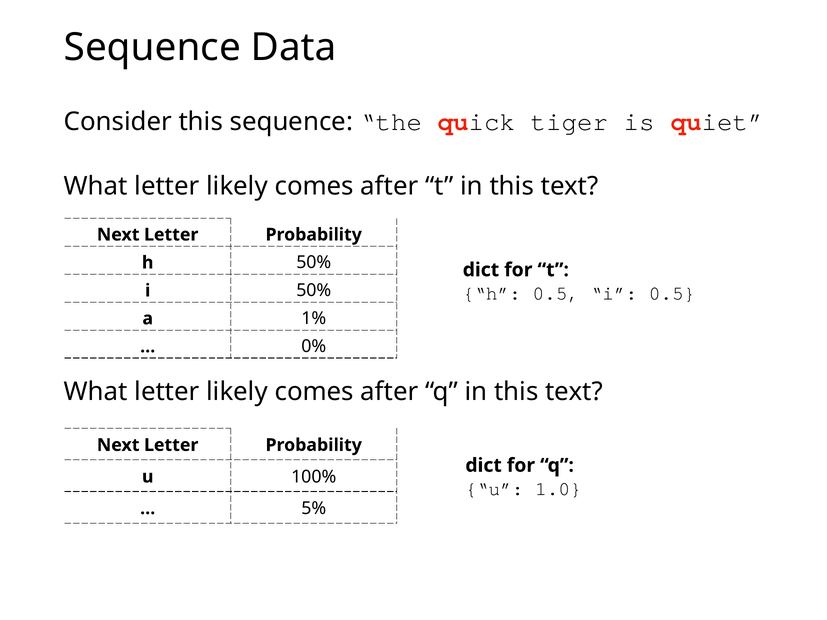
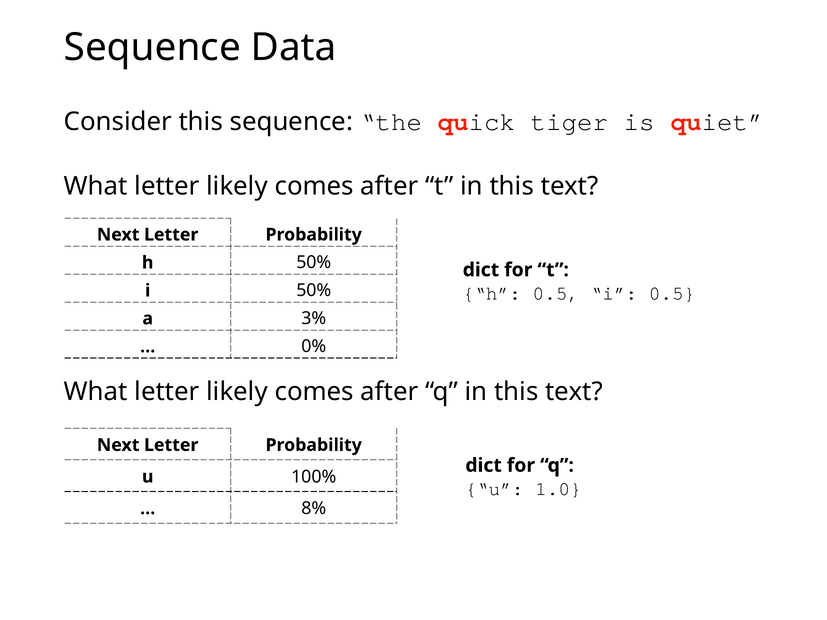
1%: 1% -> 3% (314, 319)
5%: 5% -> 8% (314, 509)
